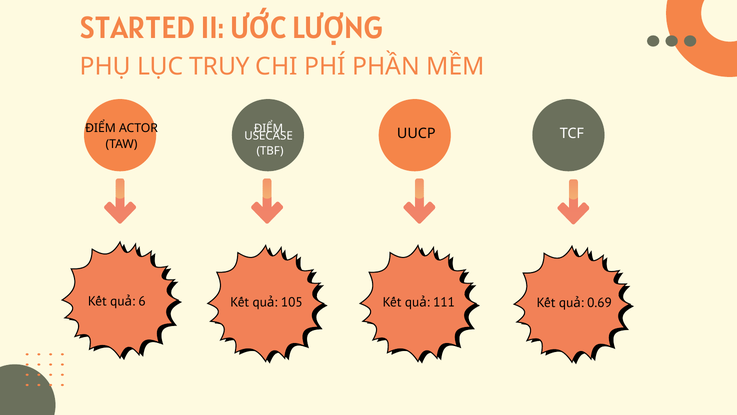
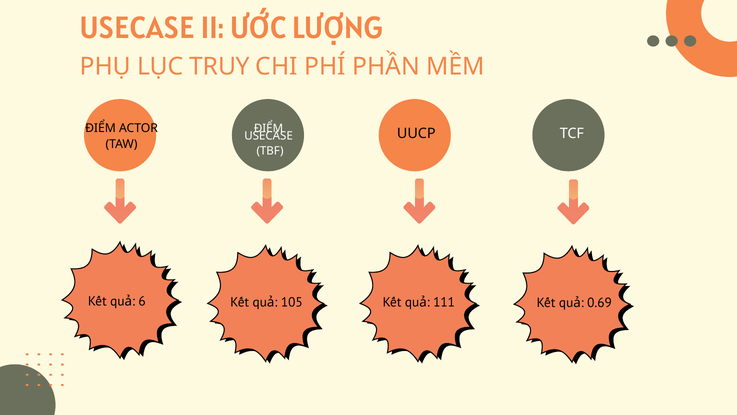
STARTED: STARTED -> USECASE (137, 28)
